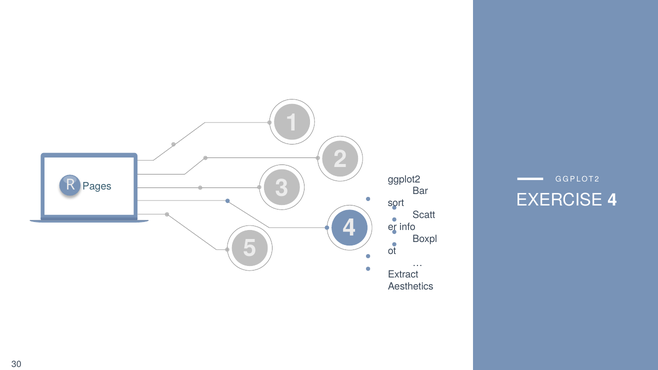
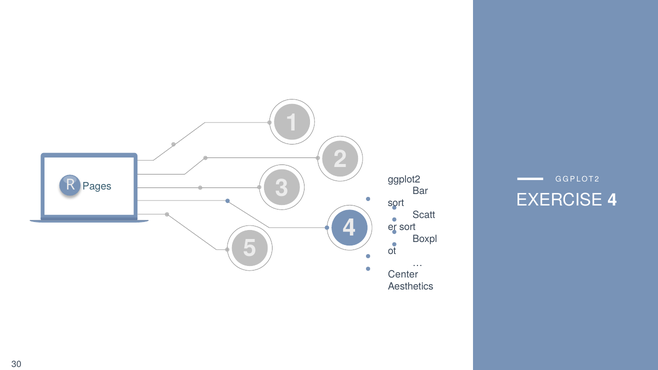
info: info -> sort (407, 227)
Extract: Extract -> Center (403, 275)
